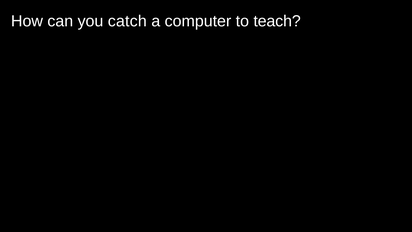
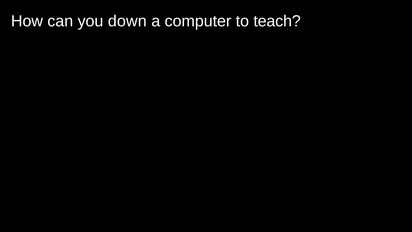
catch: catch -> down (127, 21)
